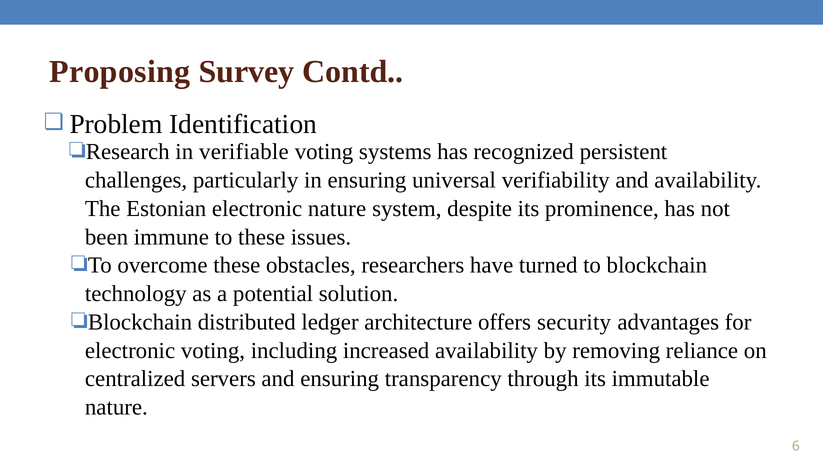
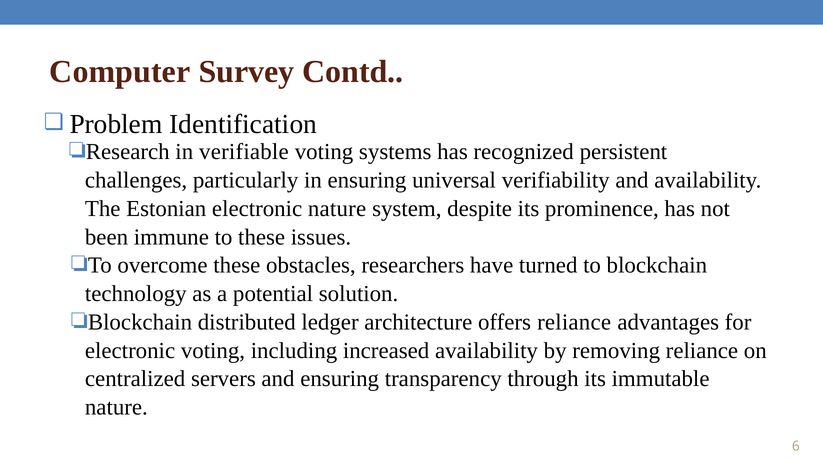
Proposing: Proposing -> Computer (120, 72)
offers security: security -> reliance (574, 322)
